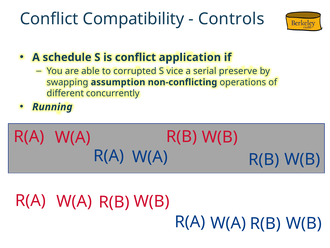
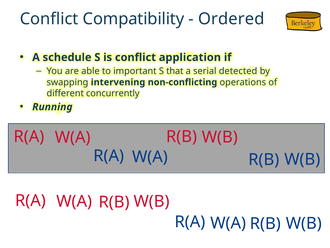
Controls: Controls -> Ordered (231, 19)
corrupted: corrupted -> important (135, 71)
vice: vice -> that (175, 71)
preserve: preserve -> detected (238, 71)
assumption: assumption -> intervening (118, 82)
